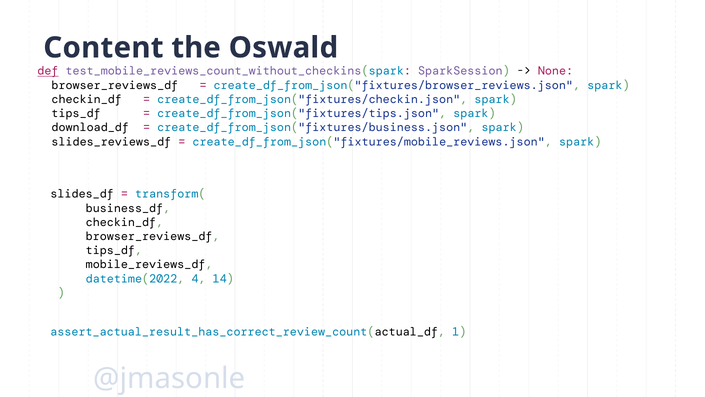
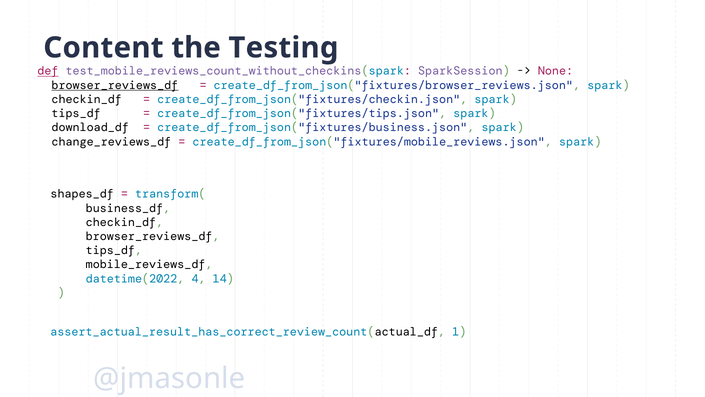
Oswald: Oswald -> Testing (283, 48)
browser_reviews_df underline: none -> present (115, 85)
slides_reviews_df: slides_reviews_df -> change_reviews_df (111, 142)
slides_df: slides_df -> shapes_df (82, 194)
